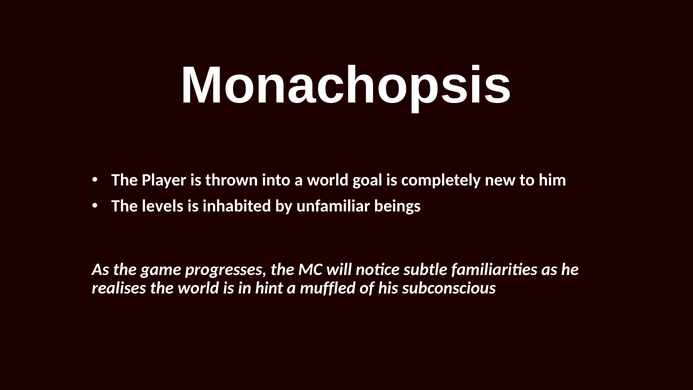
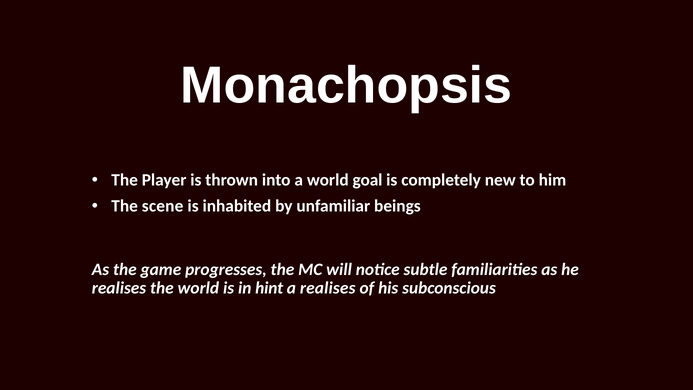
levels: levels -> scene (163, 206)
a muffled: muffled -> realises (328, 288)
